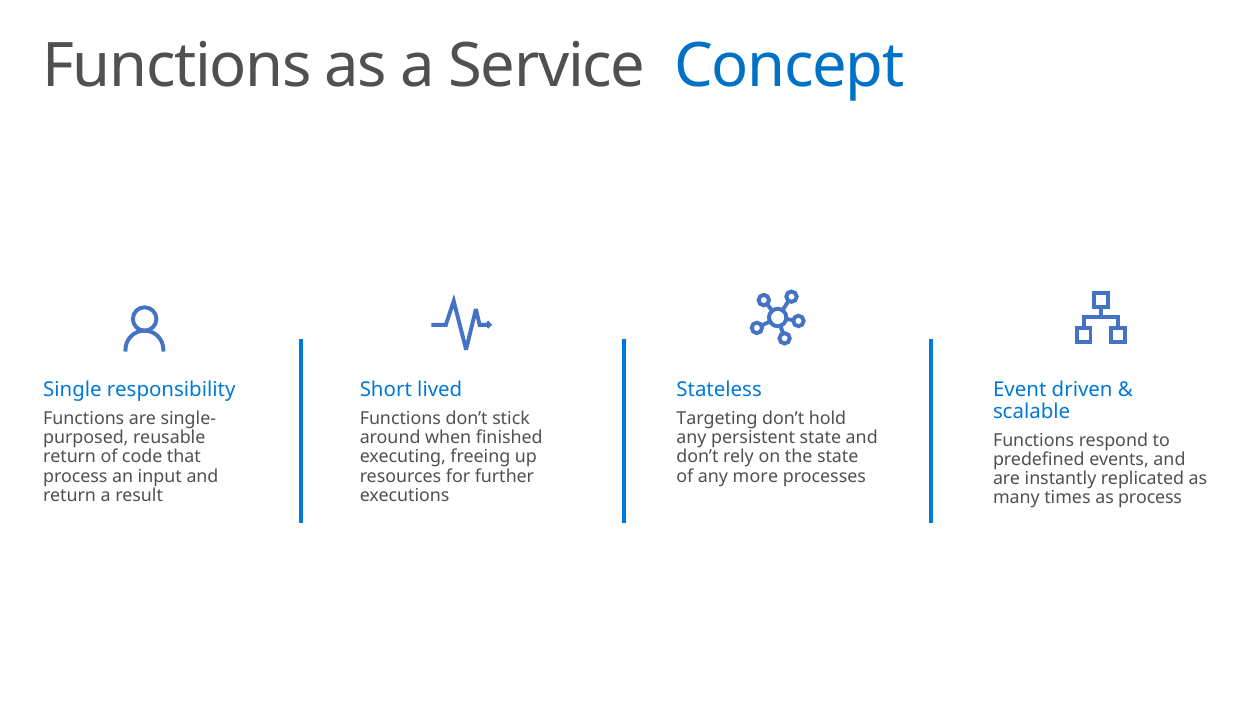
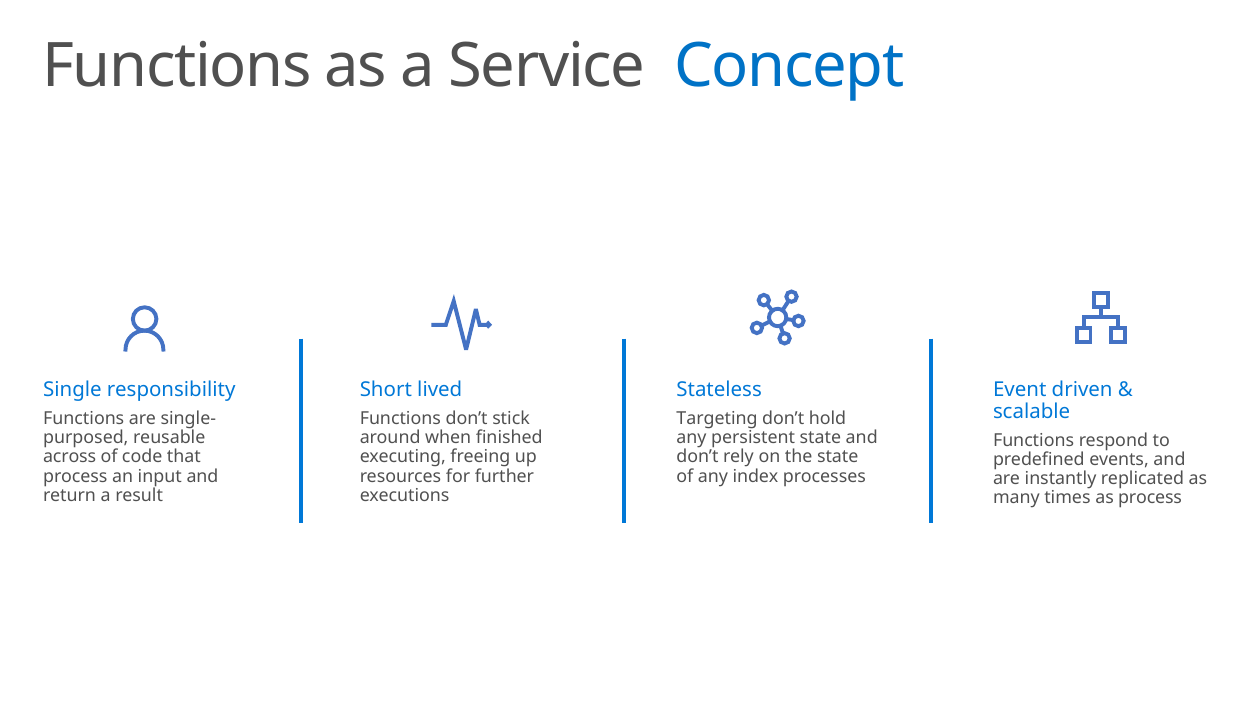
return: return -> across (70, 457)
more: more -> index (756, 476)
